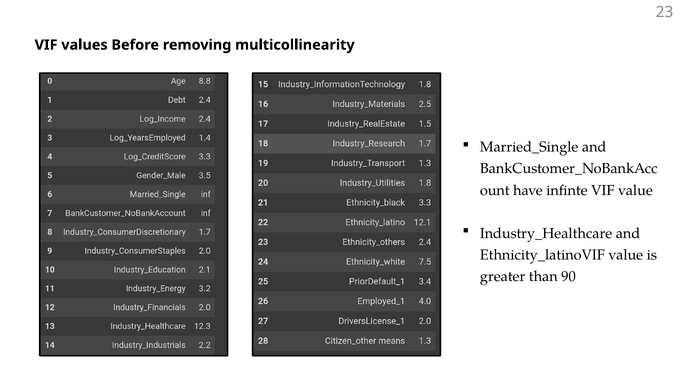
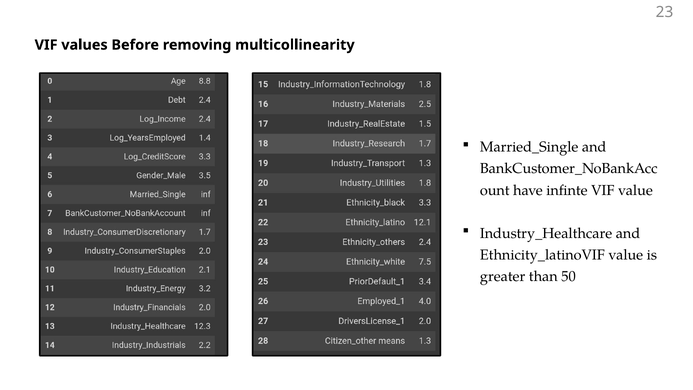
90: 90 -> 50 (569, 276)
